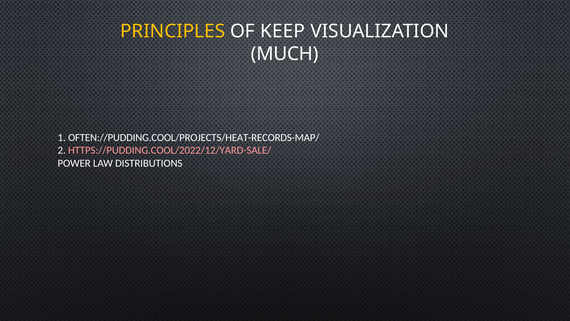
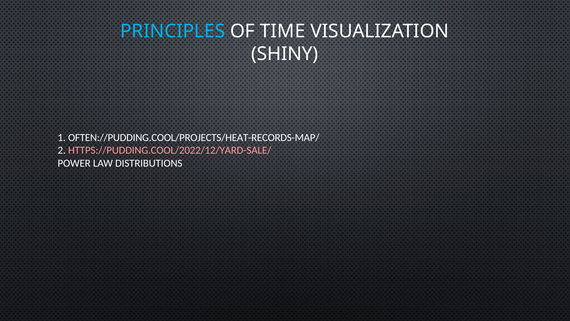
PRINCIPLES colour: yellow -> light blue (173, 31)
KEEP: KEEP -> TIME (283, 31)
MUCH: MUCH -> SHINY (285, 54)
